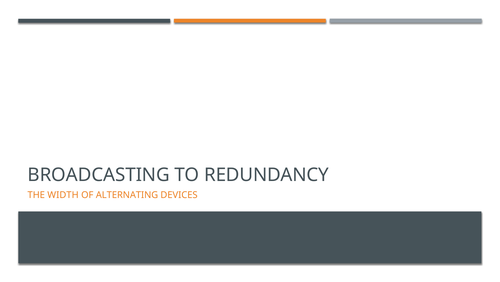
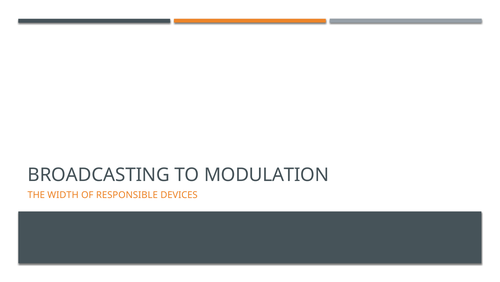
REDUNDANCY: REDUNDANCY -> MODULATION (267, 174)
ALTERNATING: ALTERNATING -> RESPONSIBLE (127, 194)
